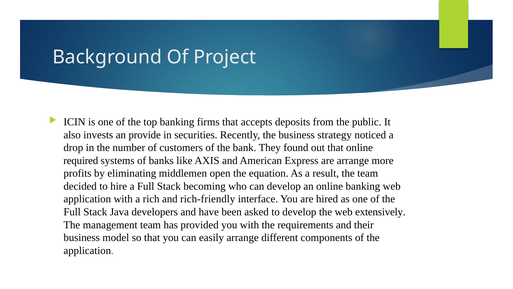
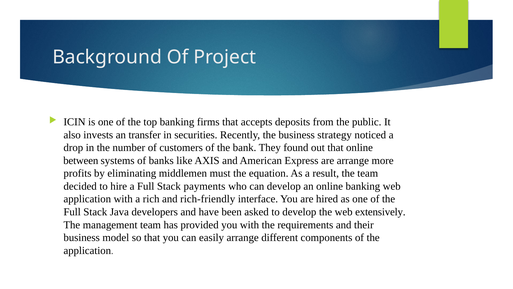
provide: provide -> transfer (145, 135)
required: required -> between (81, 160)
open: open -> must (220, 173)
becoming: becoming -> payments (204, 186)
